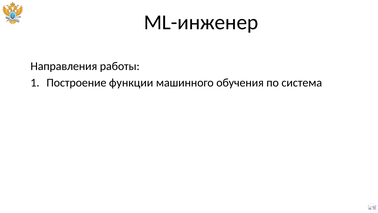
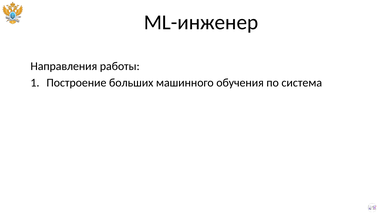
функции: функции -> больших (131, 83)
